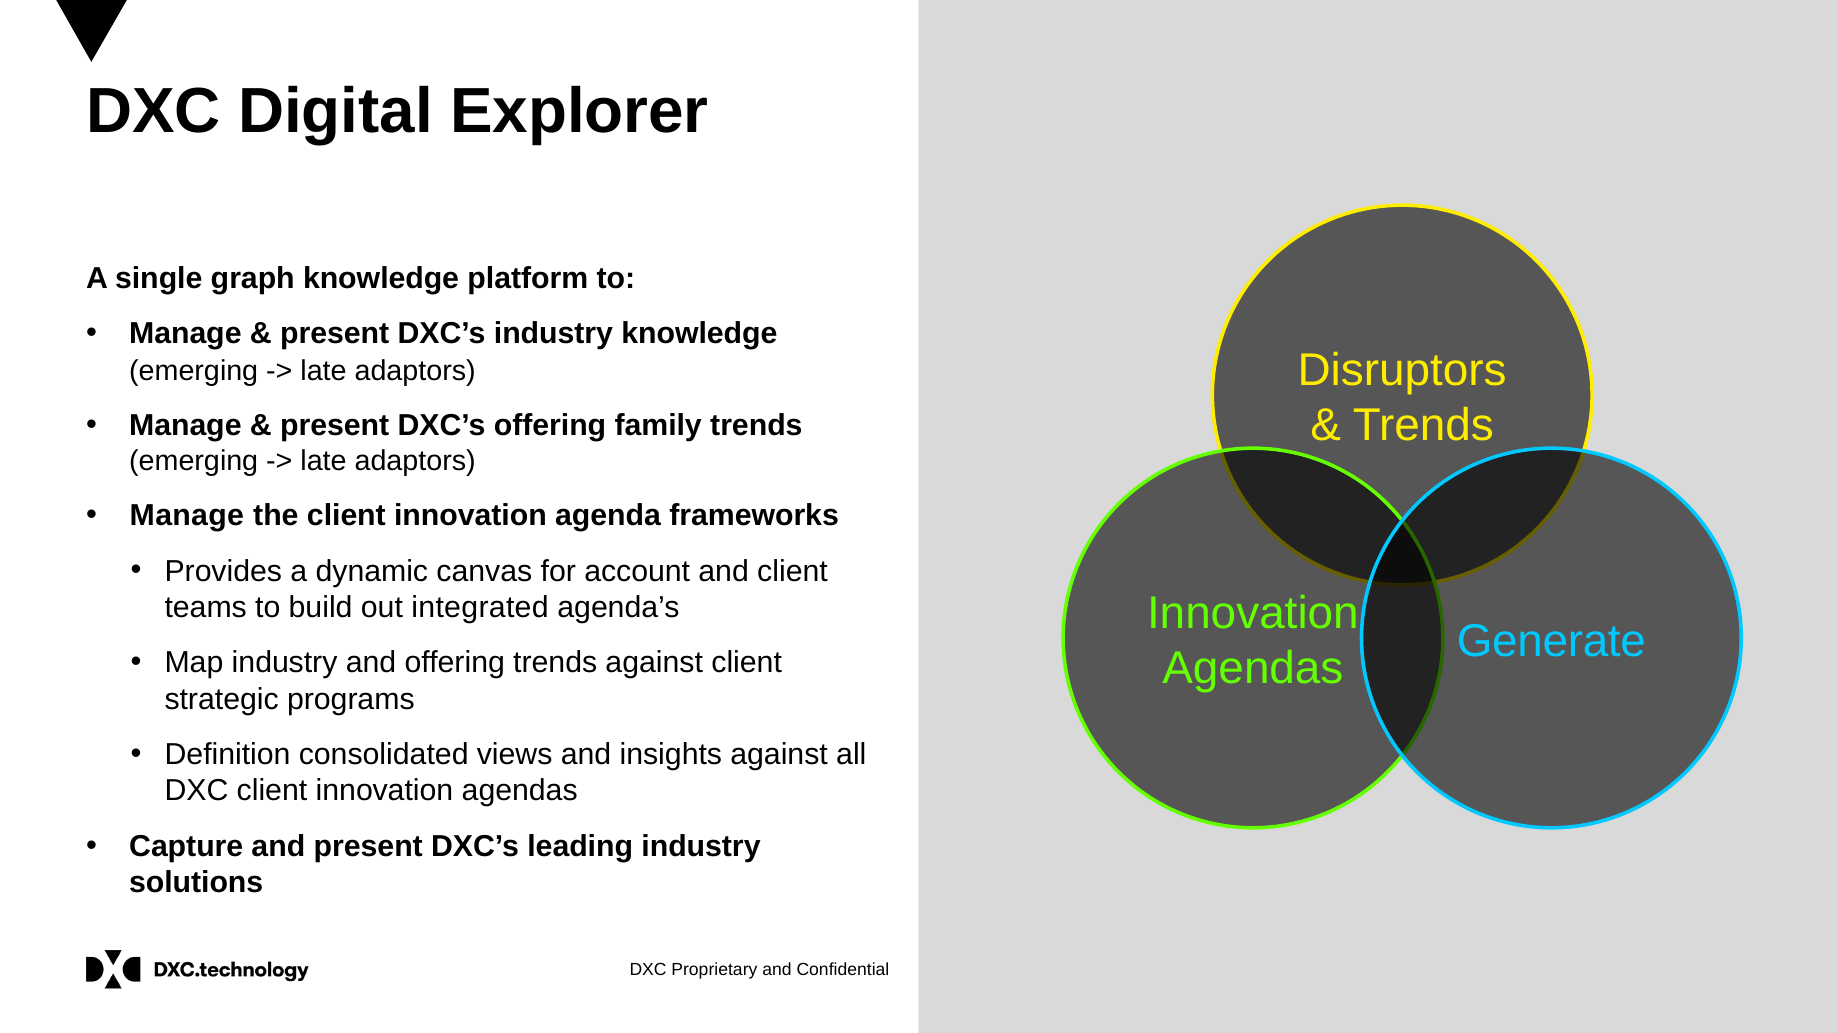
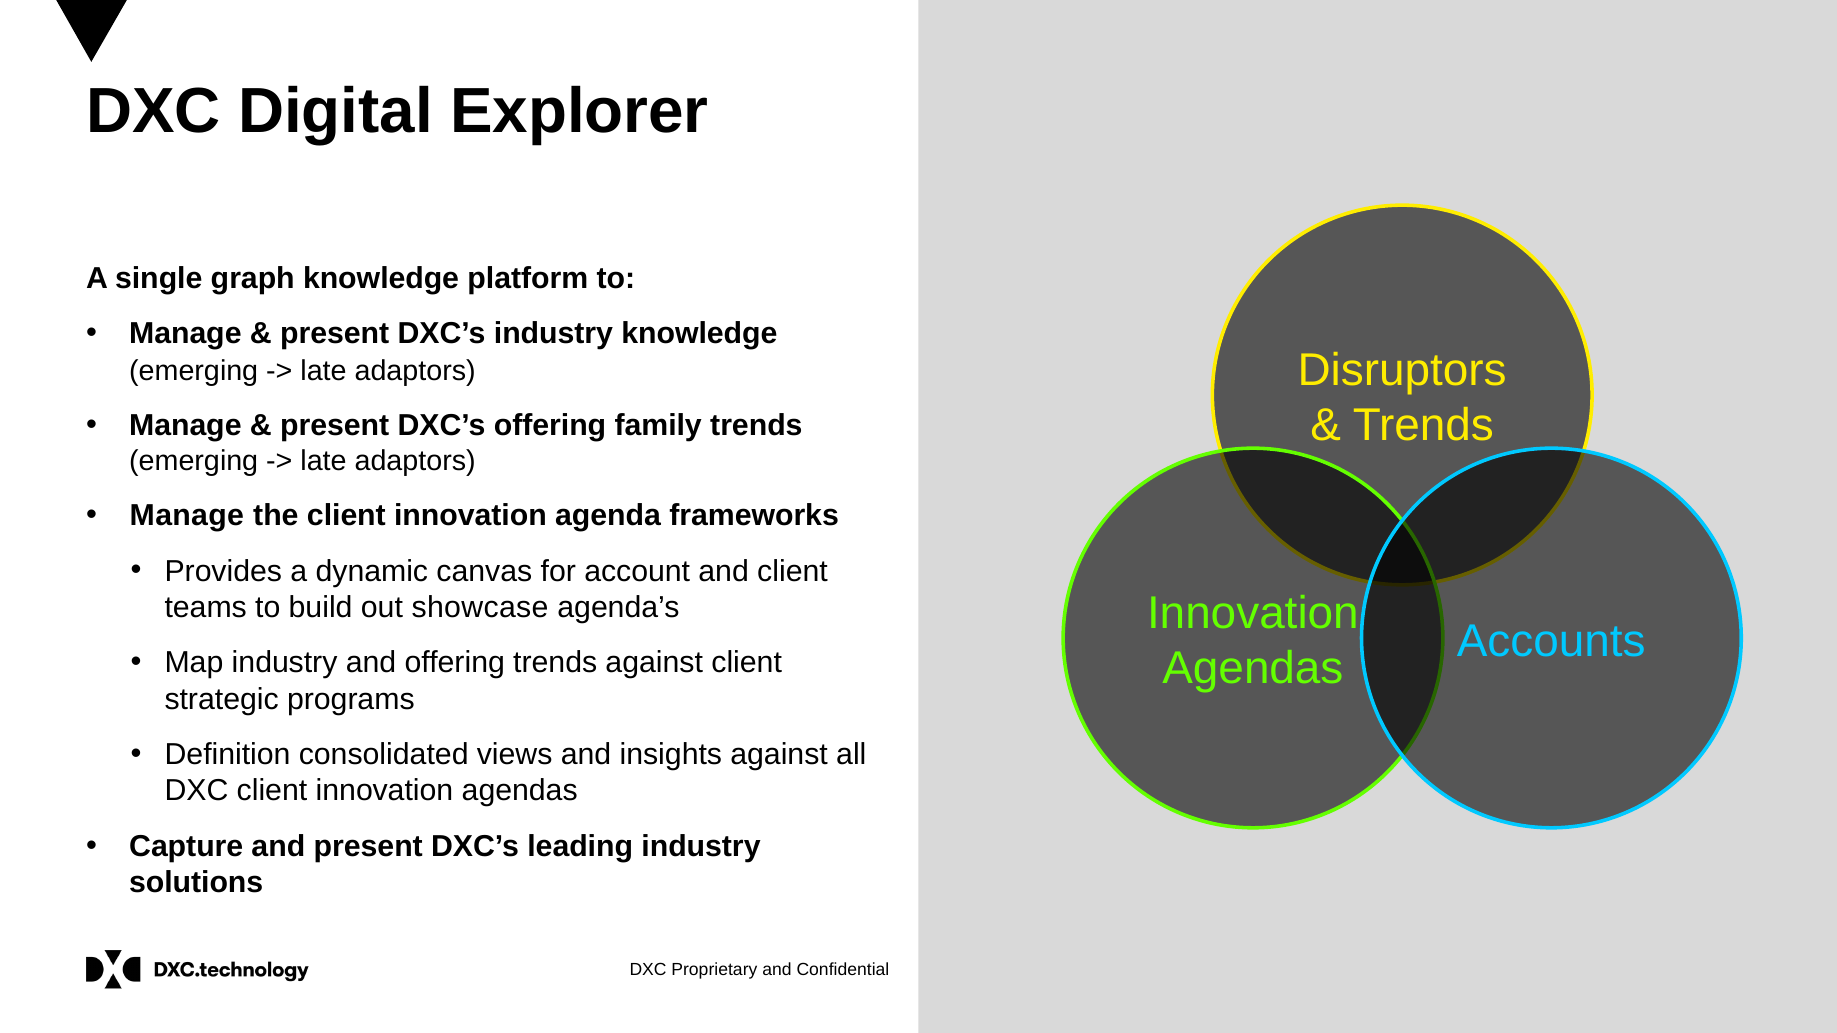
integrated: integrated -> showcase (480, 608)
Generate: Generate -> Accounts (1551, 641)
